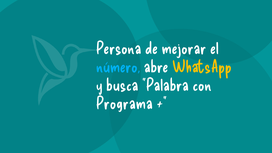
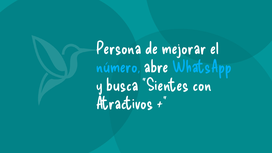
WhatsApp colour: yellow -> light blue (202, 67)
Palabra: Palabra -> Sientes (166, 85)
Programa: Programa -> Atractivos (125, 104)
